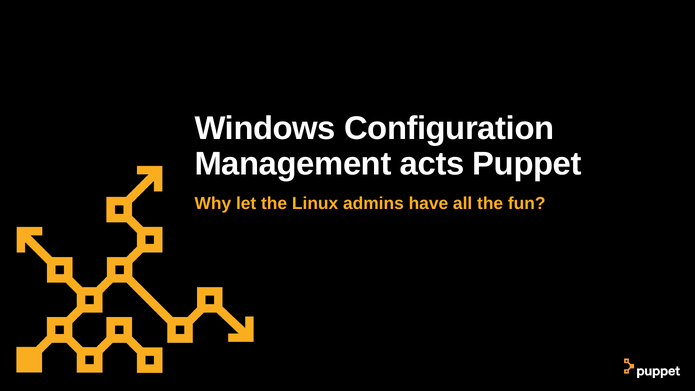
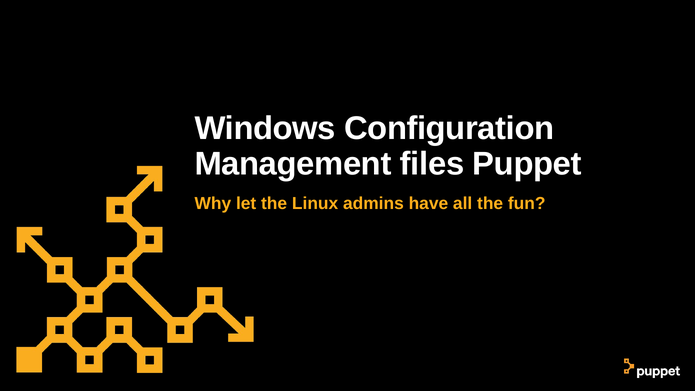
acts: acts -> files (432, 164)
